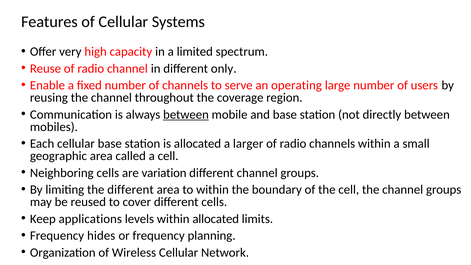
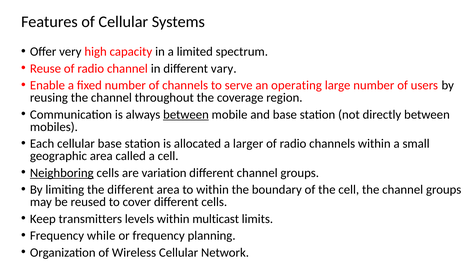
only: only -> vary (224, 68)
Neighboring underline: none -> present (62, 173)
applications: applications -> transmitters (90, 219)
within allocated: allocated -> multicast (216, 219)
hides: hides -> while (101, 236)
